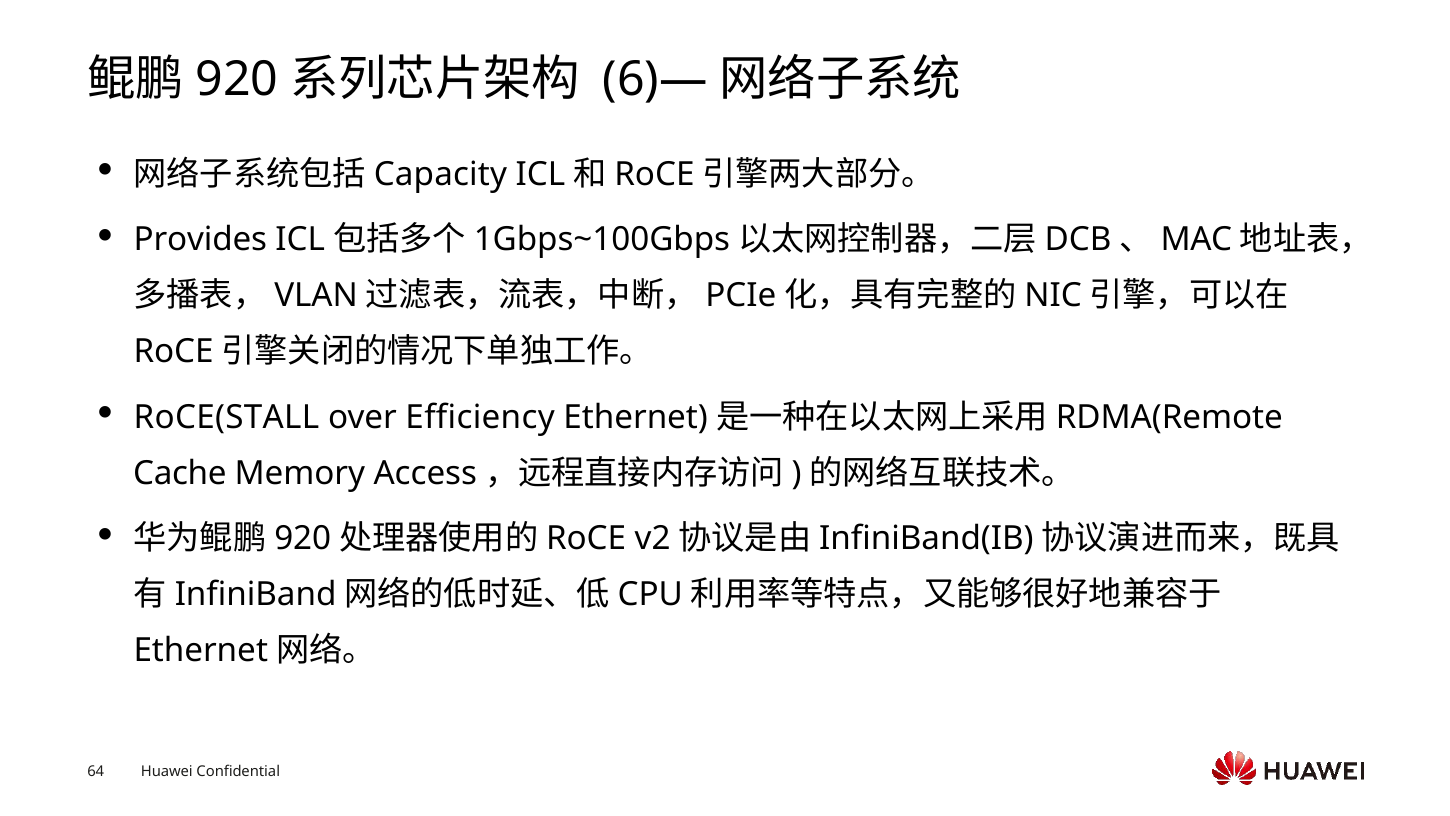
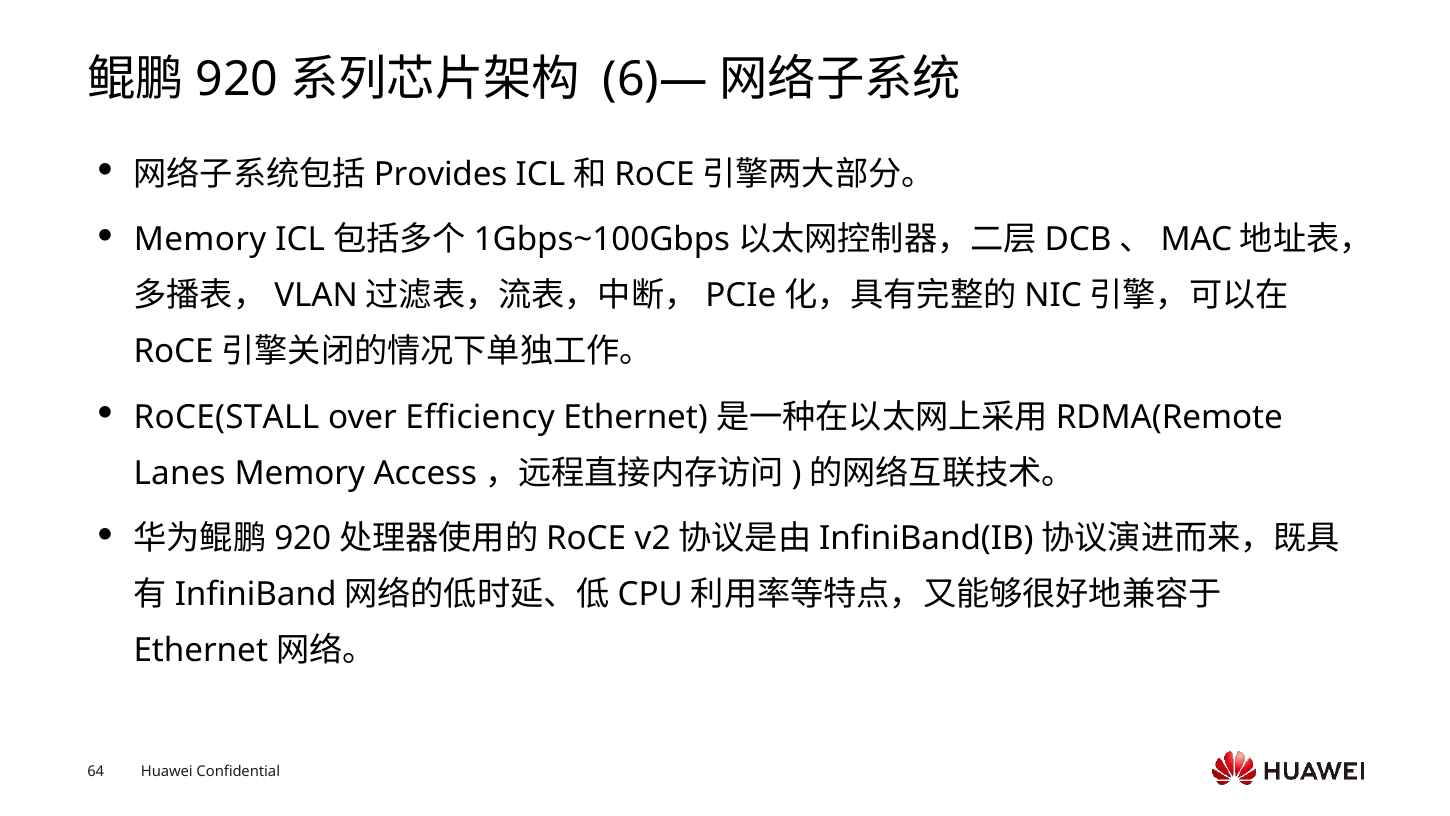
Capacity: Capacity -> Provides (441, 174)
Provides: Provides -> Memory (200, 240)
Cache: Cache -> Lanes (180, 473)
